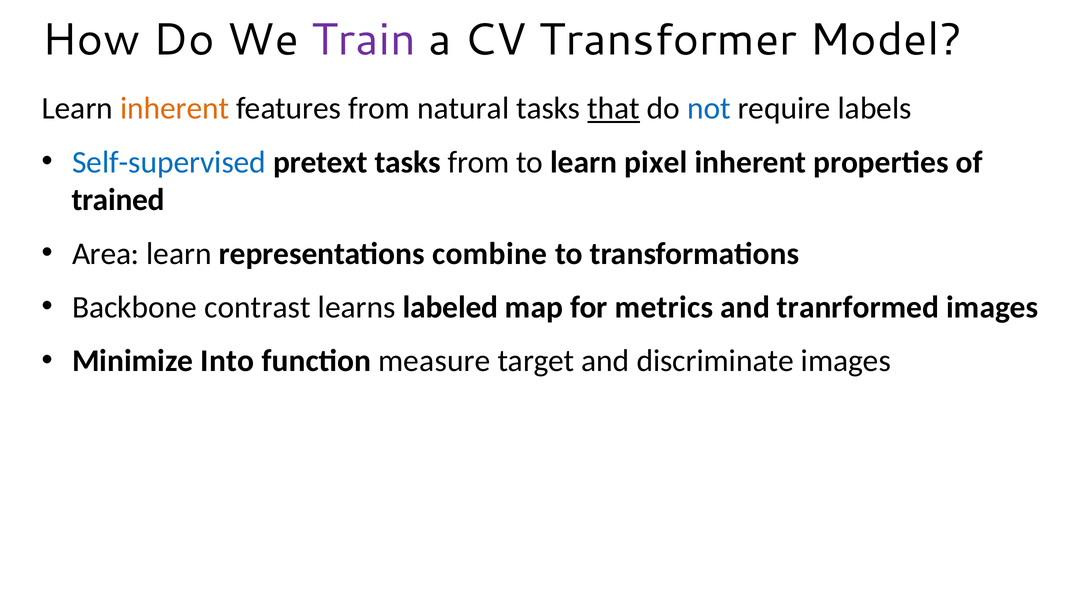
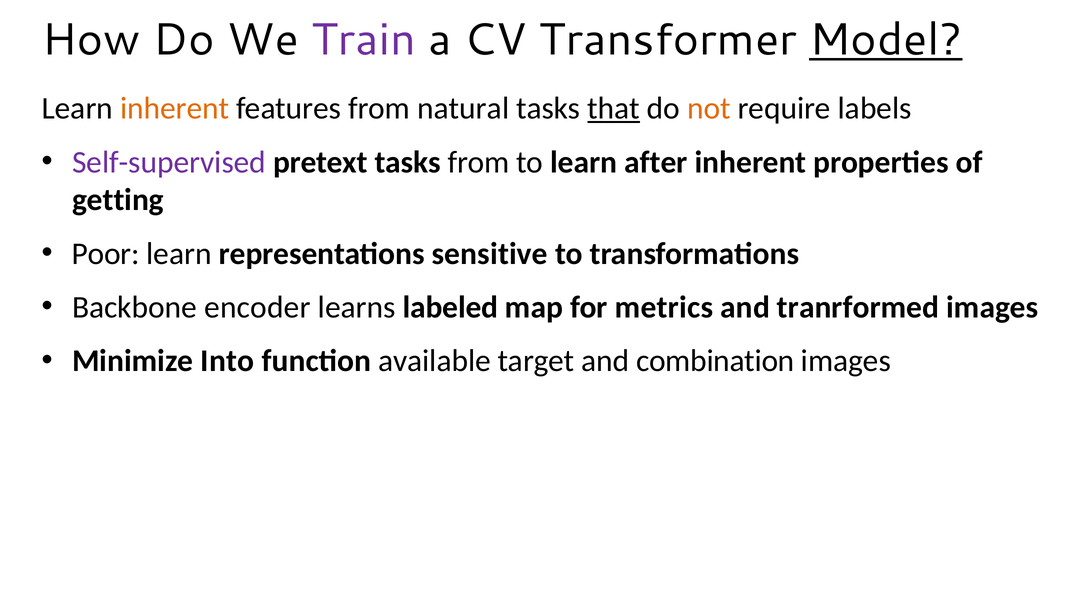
Model underline: none -> present (886, 40)
not colour: blue -> orange (709, 109)
Self-supervised colour: blue -> purple (169, 162)
pixel: pixel -> after (656, 162)
trained: trained -> getting (118, 200)
Area: Area -> Poor (106, 254)
combine: combine -> sensitive (490, 254)
contrast: contrast -> encoder (257, 307)
measure: measure -> available (434, 361)
discriminate: discriminate -> combination (715, 361)
